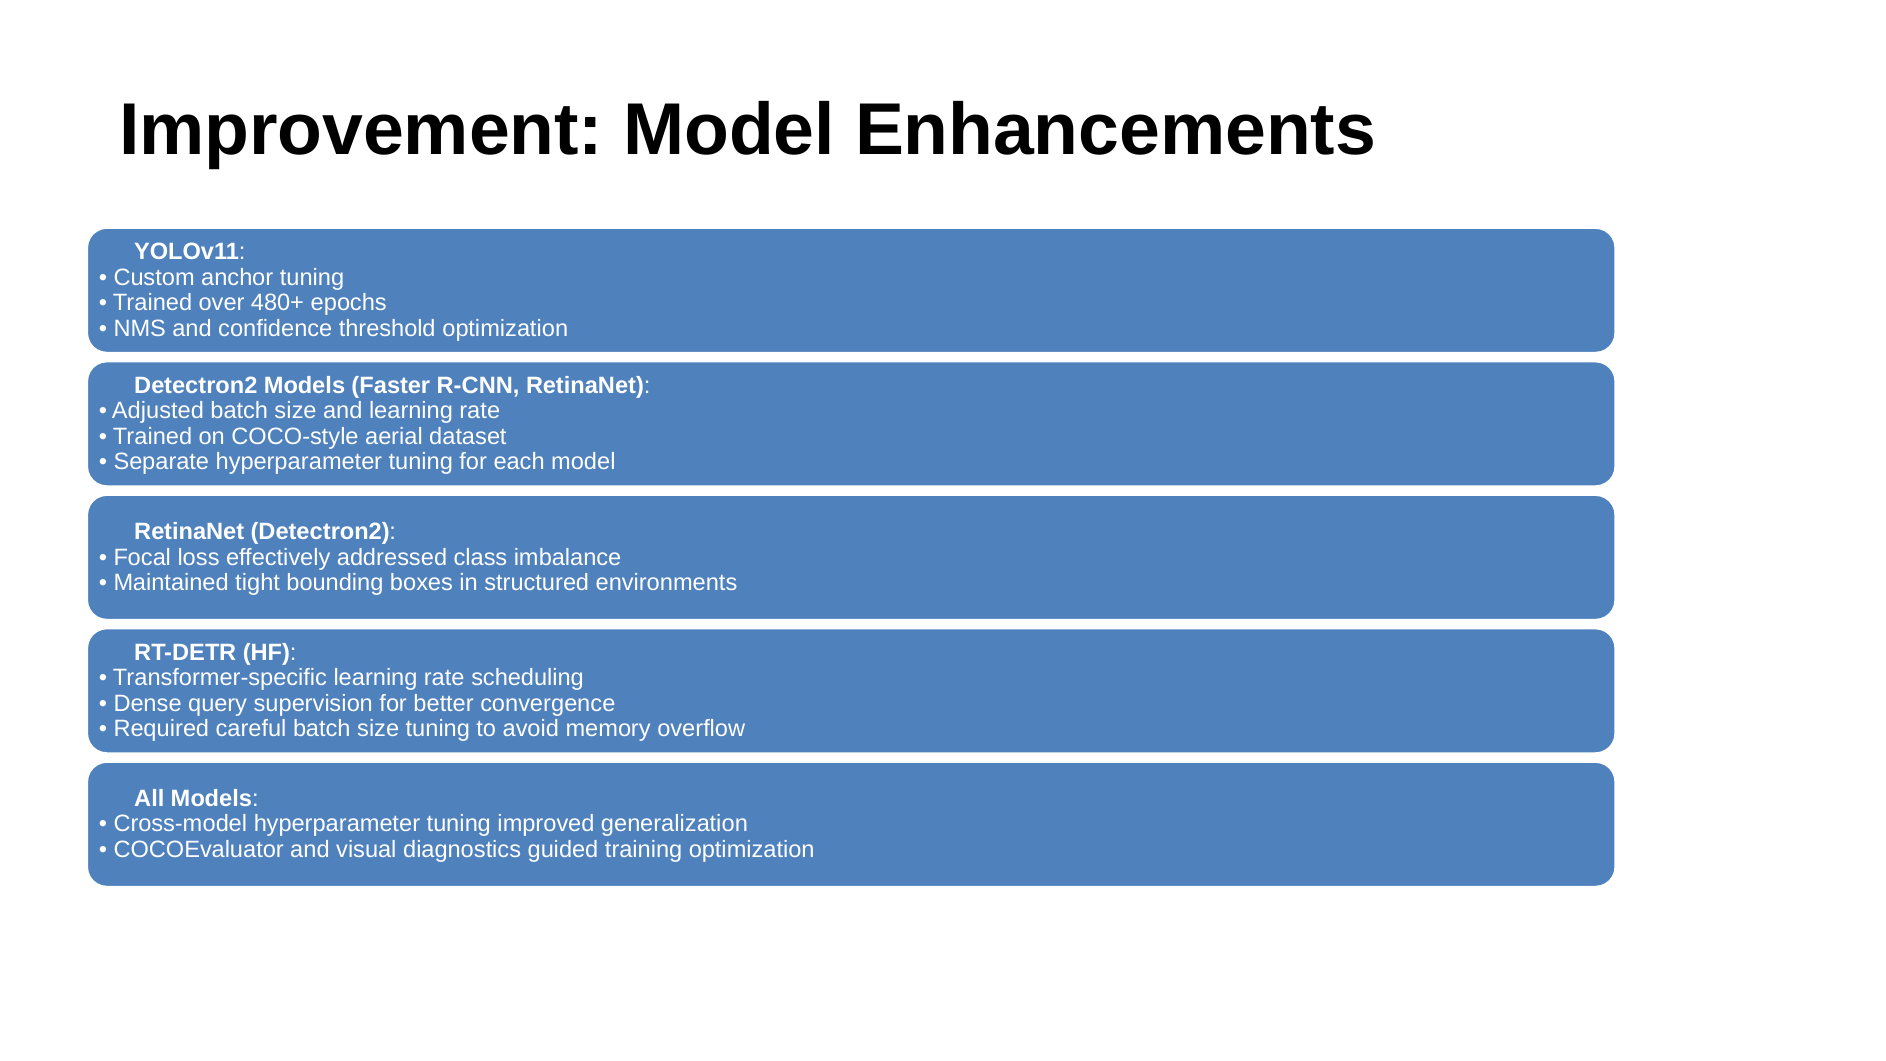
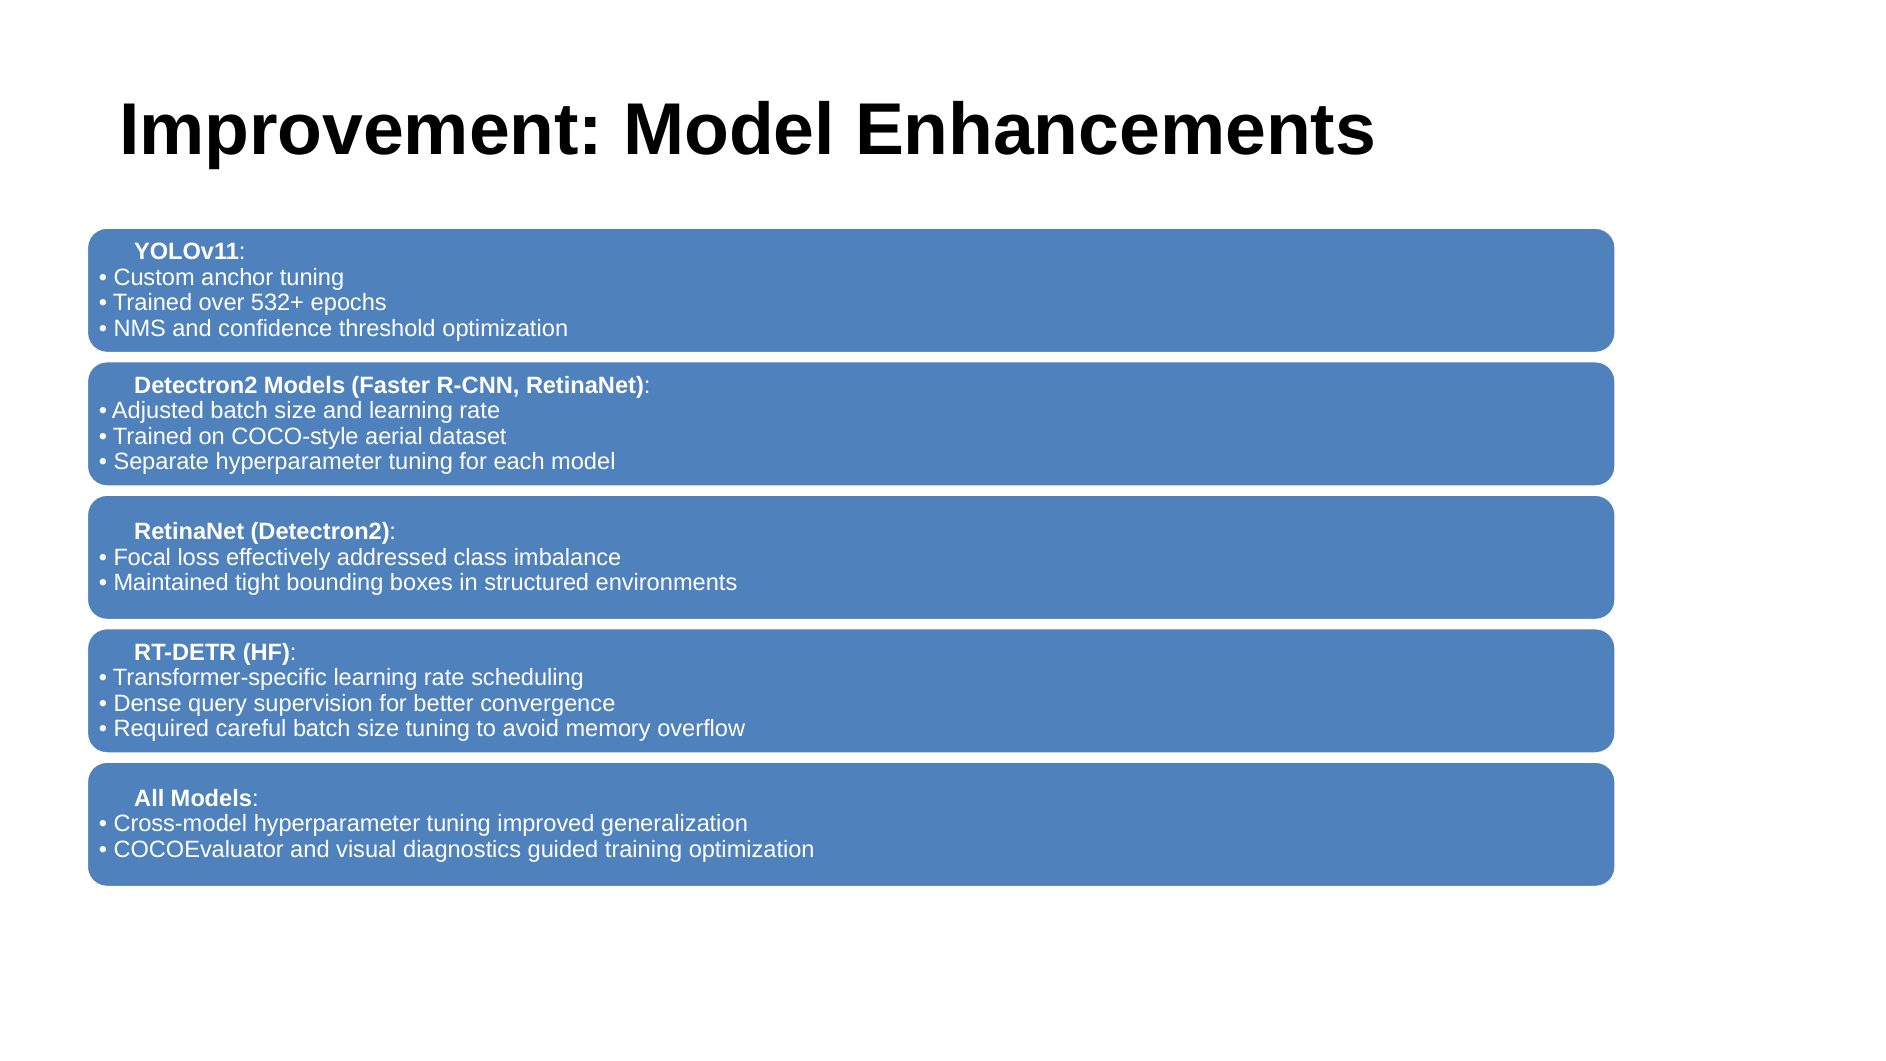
480+: 480+ -> 532+ (277, 303)
